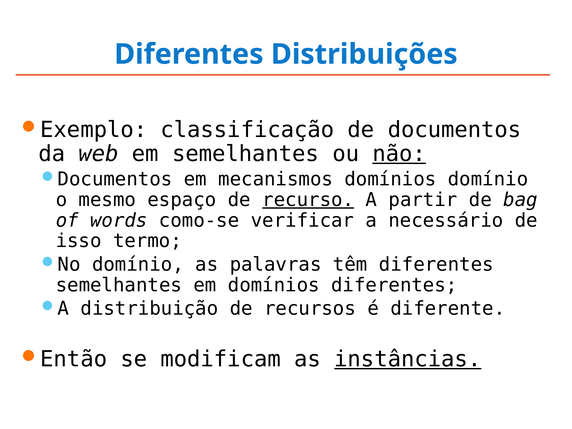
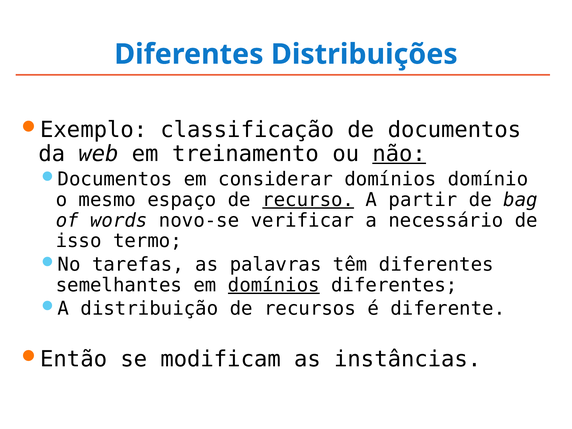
em semelhantes: semelhantes -> treinamento (246, 154)
mecanismos: mecanismos -> considerar (276, 179)
como-se: como-se -> novo-se (199, 220)
domínio: domínio -> tarefas (138, 265)
domínios underline: none -> present (274, 285)
instâncias underline: present -> none (408, 359)
